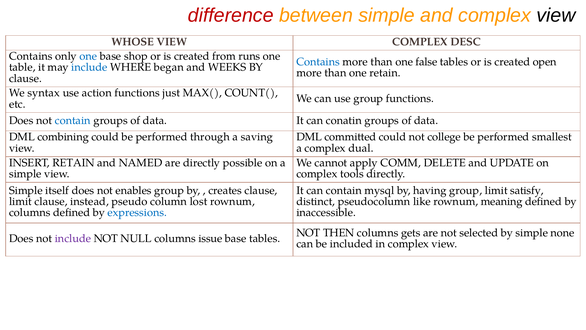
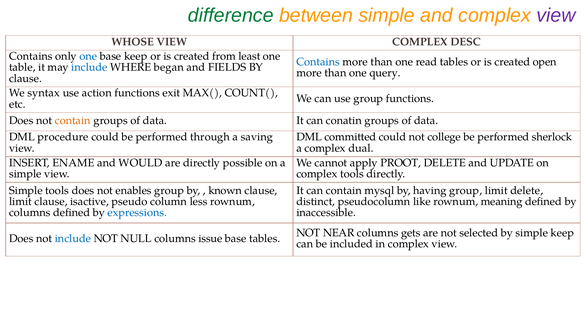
difference colour: red -> green (231, 15)
view colour: black -> purple (556, 15)
base shop: shop -> keep (136, 56)
runs: runs -> least (249, 56)
false: false -> read (426, 62)
WEEKS: WEEKS -> FIELDS (227, 67)
one retain: retain -> query (385, 73)
just: just -> exit (171, 93)
contain colour: blue -> orange (73, 120)
combining: combining -> procedure (63, 137)
smallest: smallest -> sherlock (552, 137)
INSERT RETAIN: RETAIN -> ENAME (73, 163)
NAMED: NAMED -> WOULD (141, 163)
COMM: COMM -> PROOT (401, 163)
Simple itself: itself -> tools (57, 190)
creates: creates -> known (225, 190)
limit satisfy: satisfy -> delete (527, 190)
instead: instead -> isactive (90, 201)
lost: lost -> less (199, 201)
THEN: THEN -> NEAR (339, 233)
simple none: none -> keep (562, 233)
include colour: purple -> blue (73, 238)
